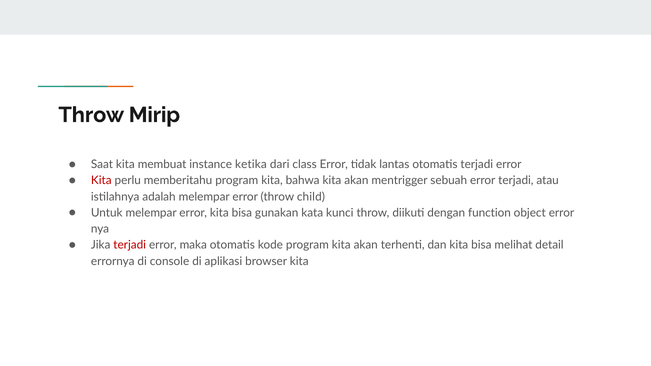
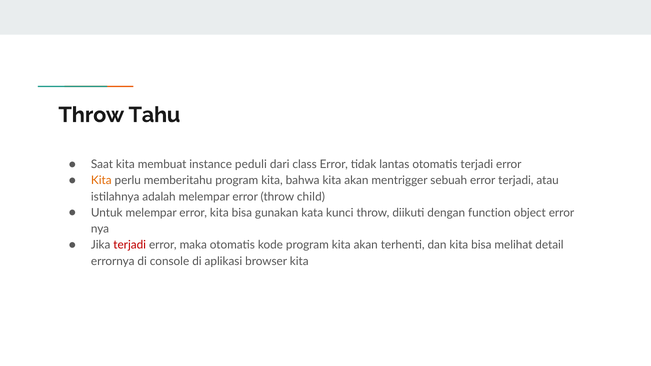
Mirip: Mirip -> Tahu (154, 115)
ketika: ketika -> peduli (251, 164)
Kita colour: red -> orange (101, 181)
